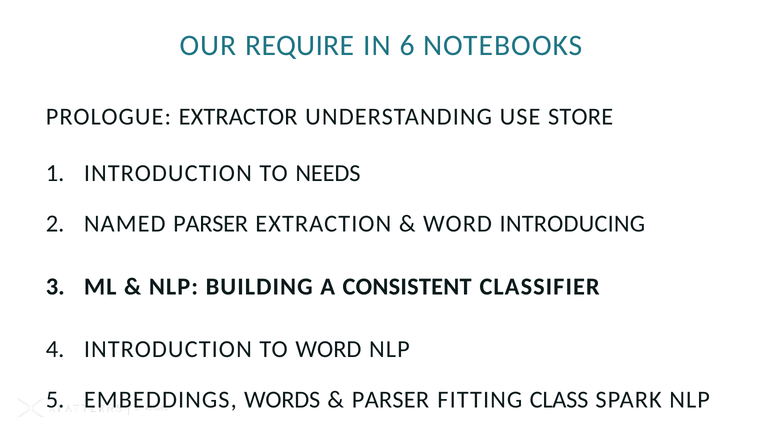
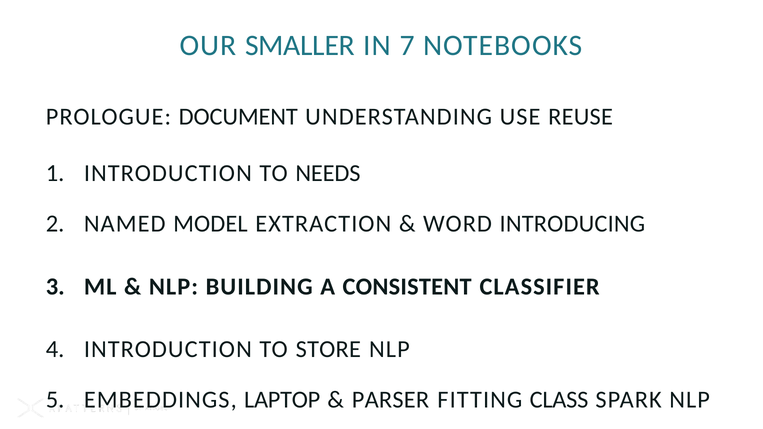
REQUIRE: REQUIRE -> SMALLER (300, 45)
6: 6 -> 7 (407, 45)
EXTRACTOR: EXTRACTOR -> DOCUMENT (238, 117)
STORE: STORE -> REUSE (581, 117)
NAMED PARSER: PARSER -> MODEL (210, 224)
TO WORD: WORD -> STORE (328, 350)
WORDS: WORDS -> LAPTOP (282, 400)
